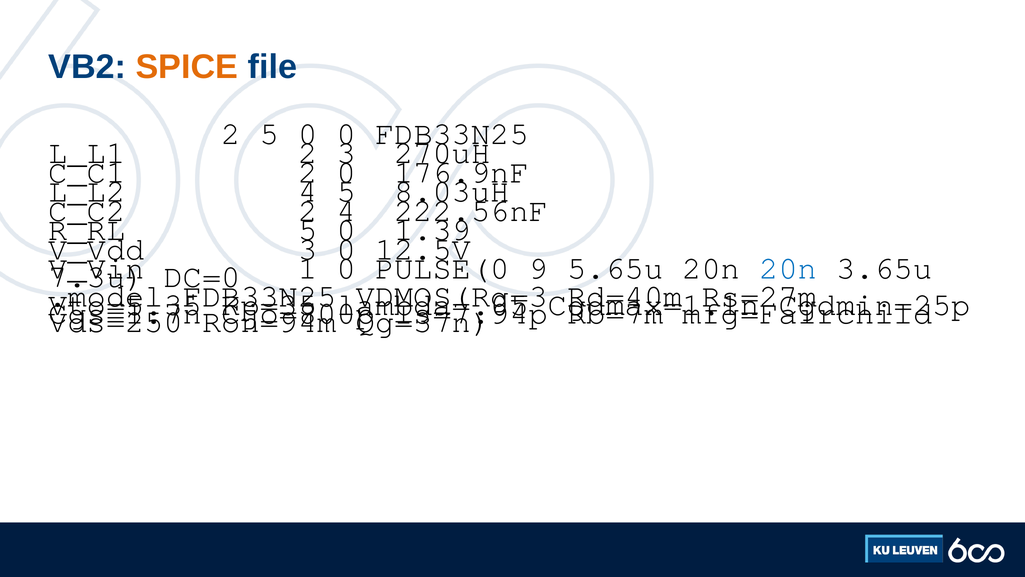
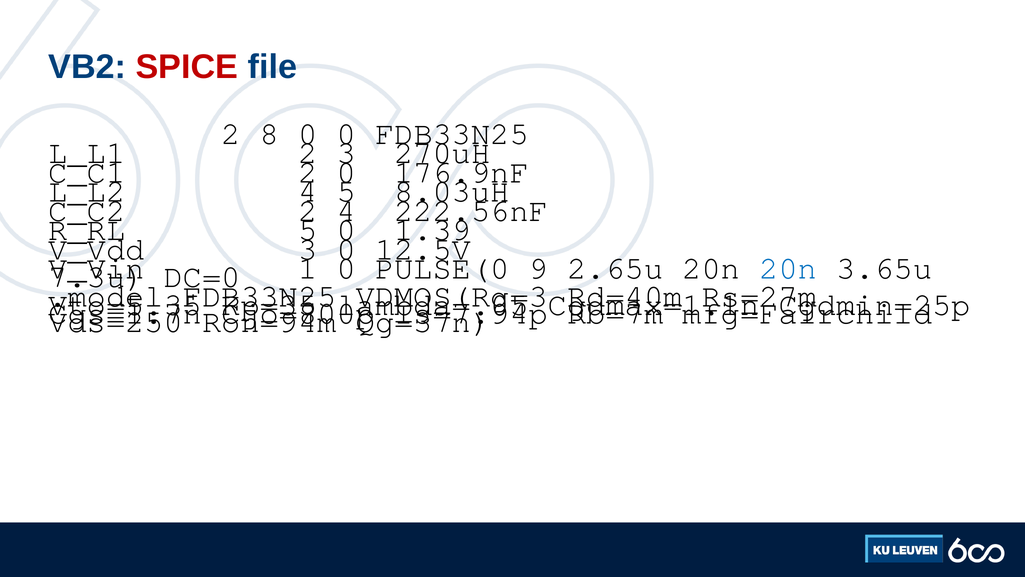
SPICE colour: orange -> red (187, 67)
2 5: 5 -> 8 (269, 134)
5.65u: 5.65u -> 2.65u (615, 268)
